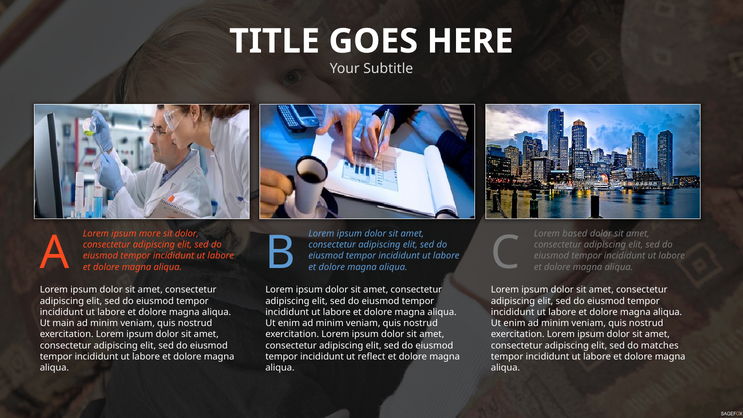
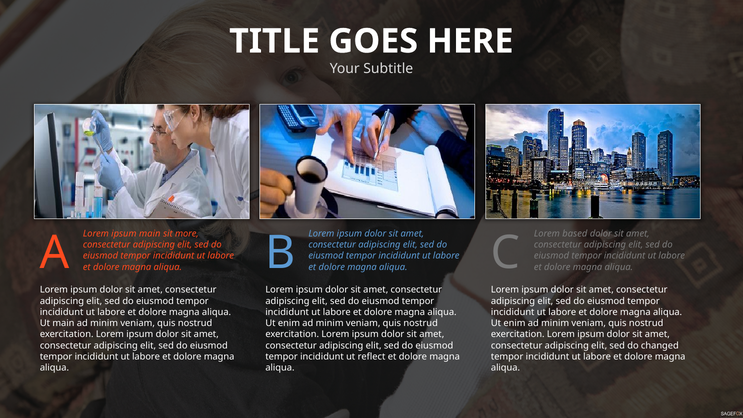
ipsum more: more -> main (150, 234)
sit dolor: dolor -> more (187, 234)
matches: matches -> changed (660, 345)
